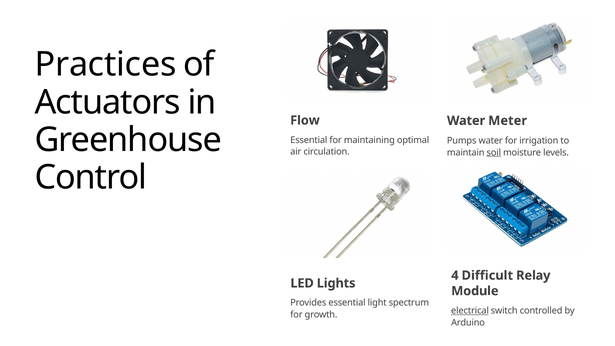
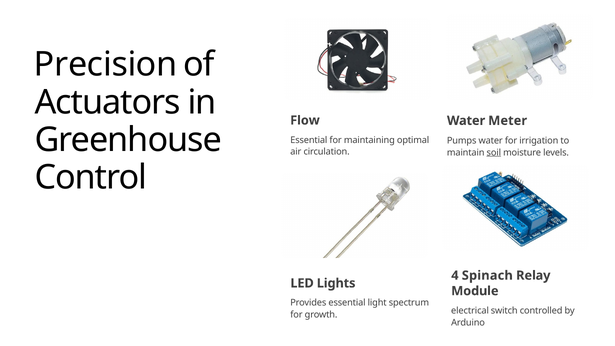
Practices: Practices -> Precision (106, 65)
Difficult: Difficult -> Spinach (487, 275)
electrical underline: present -> none (470, 311)
